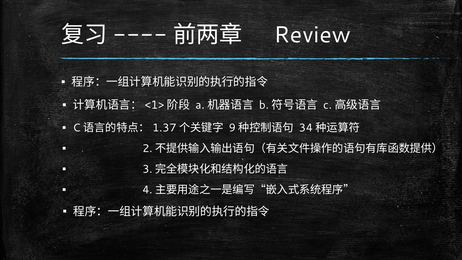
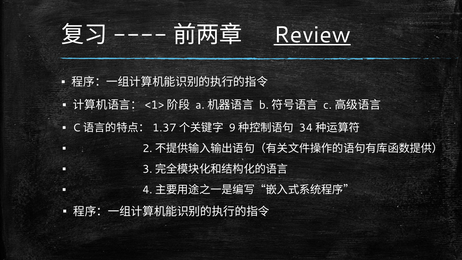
Review underline: none -> present (312, 35)
